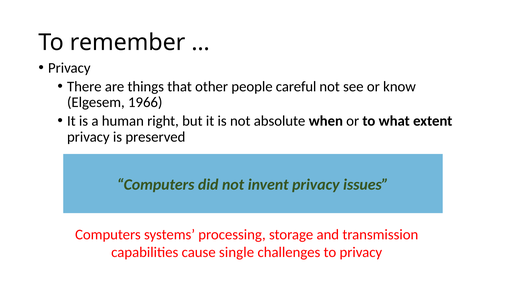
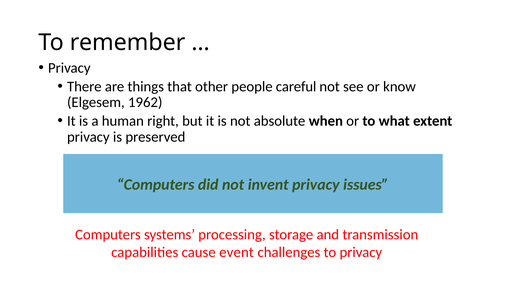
1966: 1966 -> 1962 (145, 102)
single: single -> event (237, 252)
